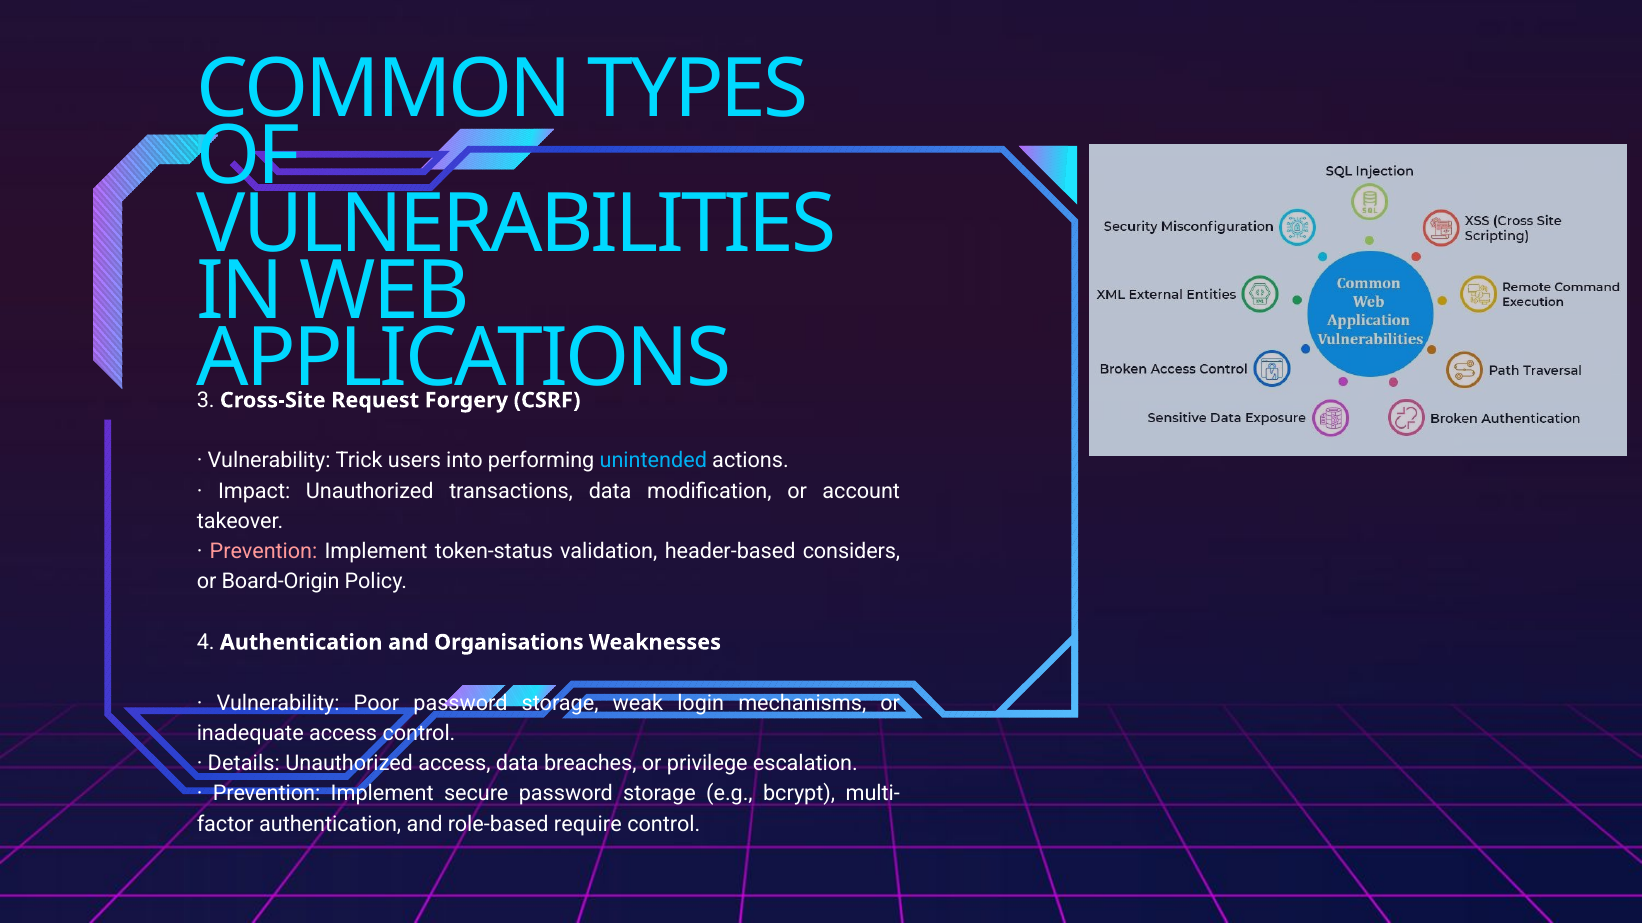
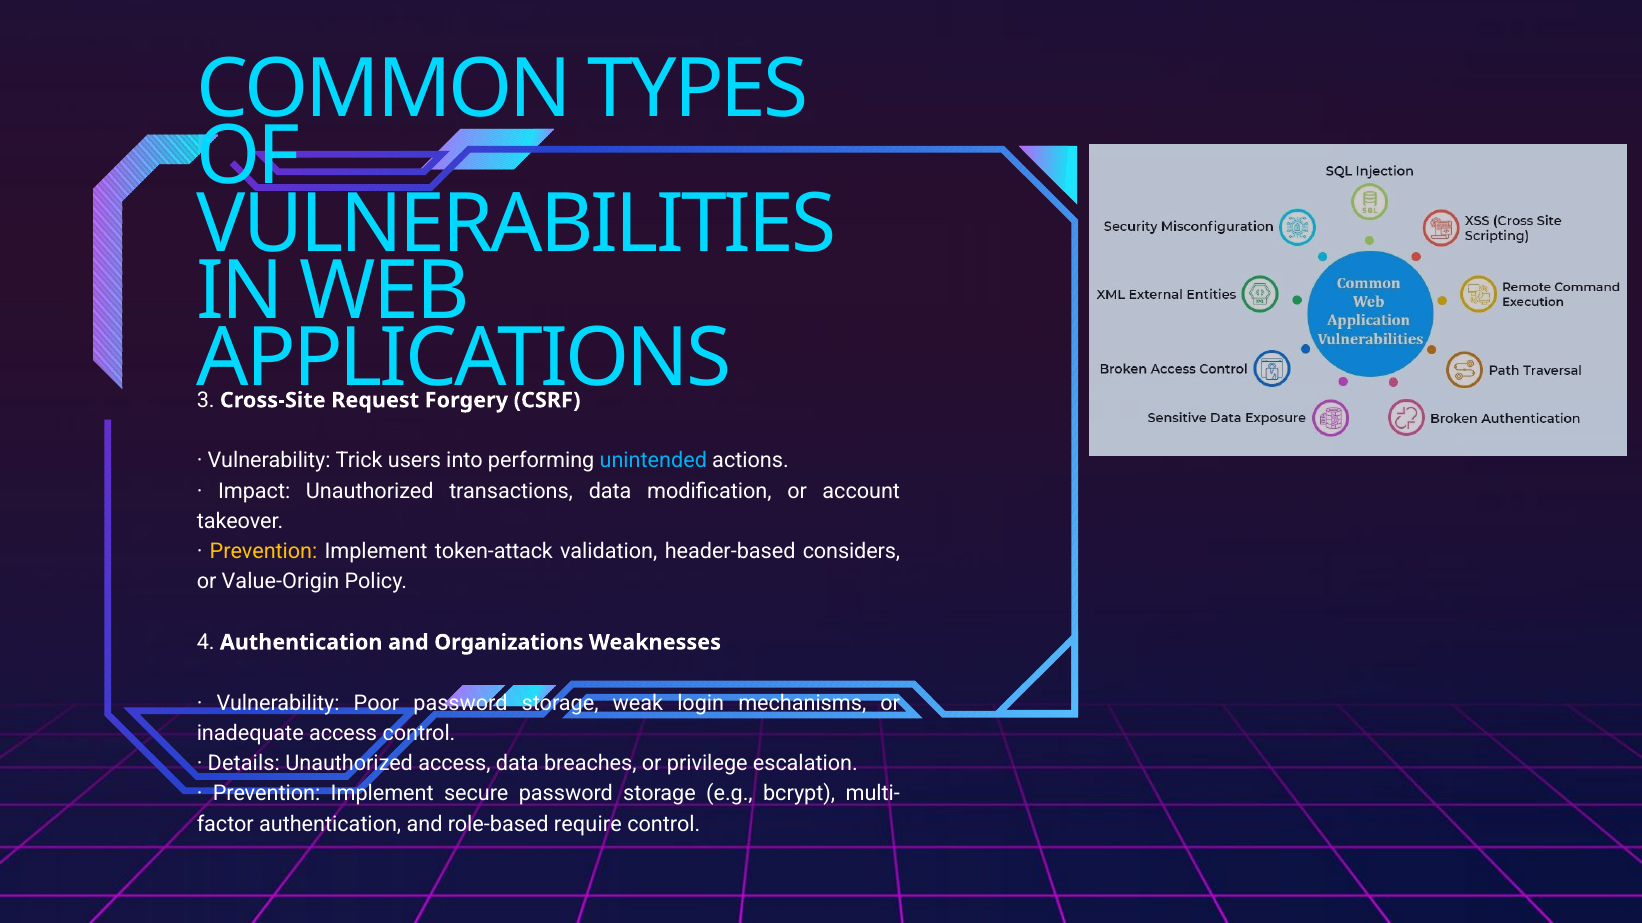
Prevention colour: pink -> yellow (264, 552)
token-status: token-status -> token-attack (494, 552)
Board-Origin: Board-Origin -> Value-Origin (280, 582)
Organisations: Organisations -> Organizations (509, 643)
